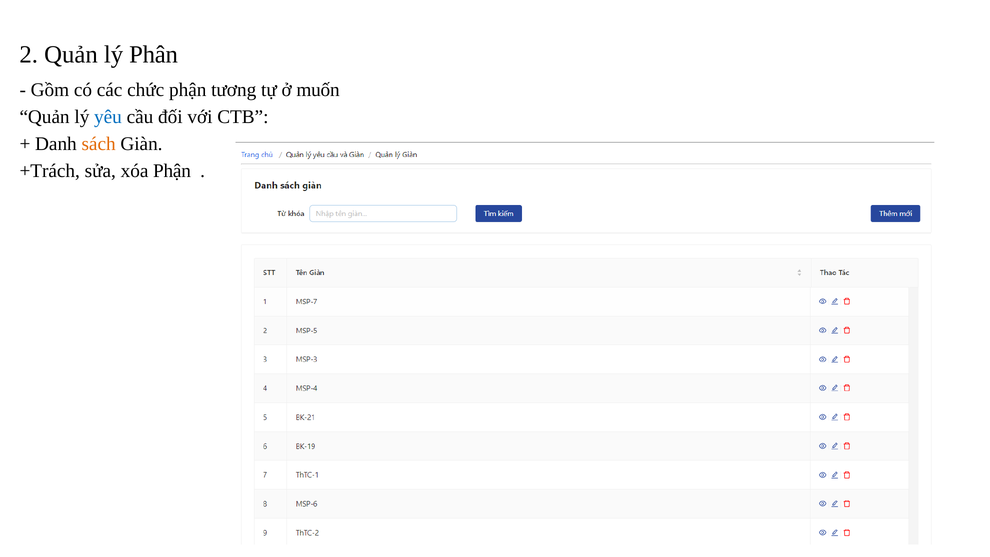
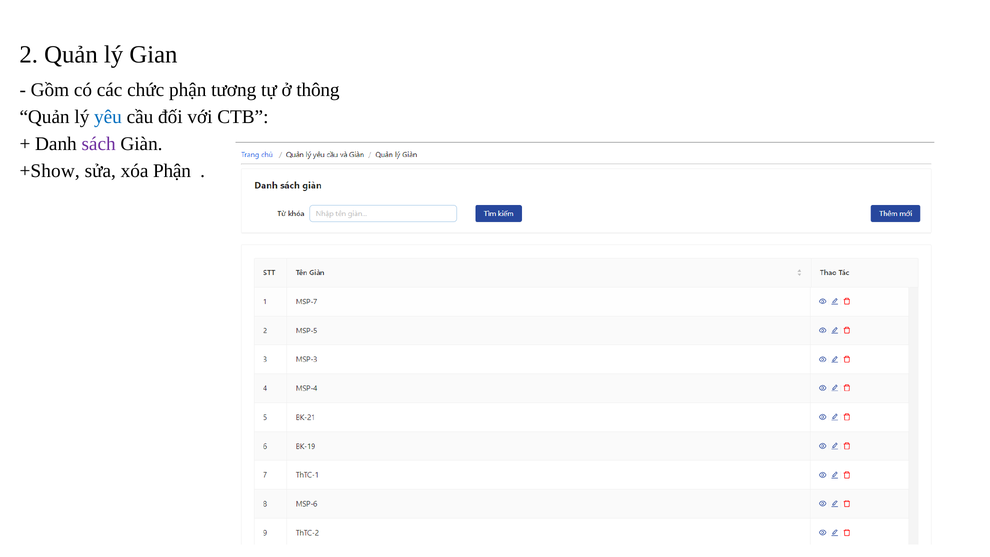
Phân: Phân -> Gian (153, 55)
muốn: muốn -> thông (318, 90)
sách colour: orange -> purple (99, 144)
+Trách: +Trách -> +Show (50, 171)
